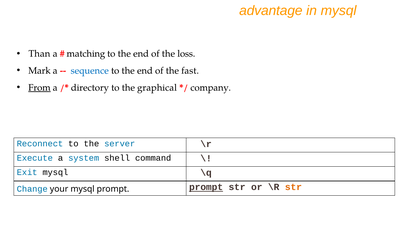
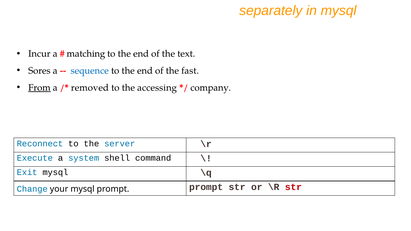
advantage: advantage -> separately (271, 11)
Than: Than -> Incur (39, 54)
loss: loss -> text (186, 54)
Mark: Mark -> Sores (39, 71)
directory: directory -> removed (90, 88)
graphical: graphical -> accessing (157, 88)
prompt underline: present -> none (206, 187)
str colour: orange -> red (293, 187)
